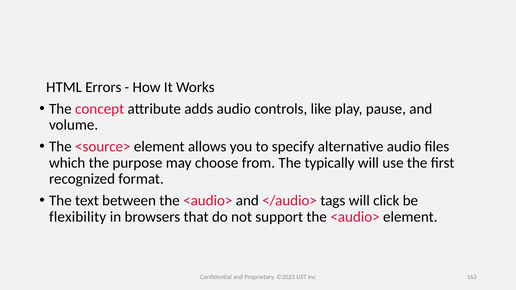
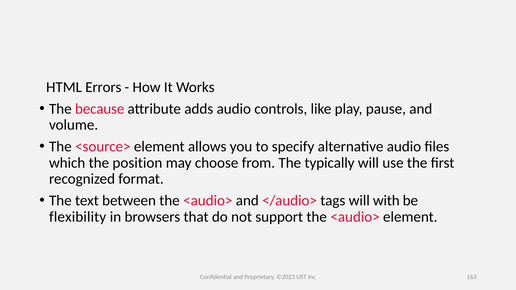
concept: concept -> because (100, 109)
purpose: purpose -> position (137, 163)
click: click -> with (386, 201)
